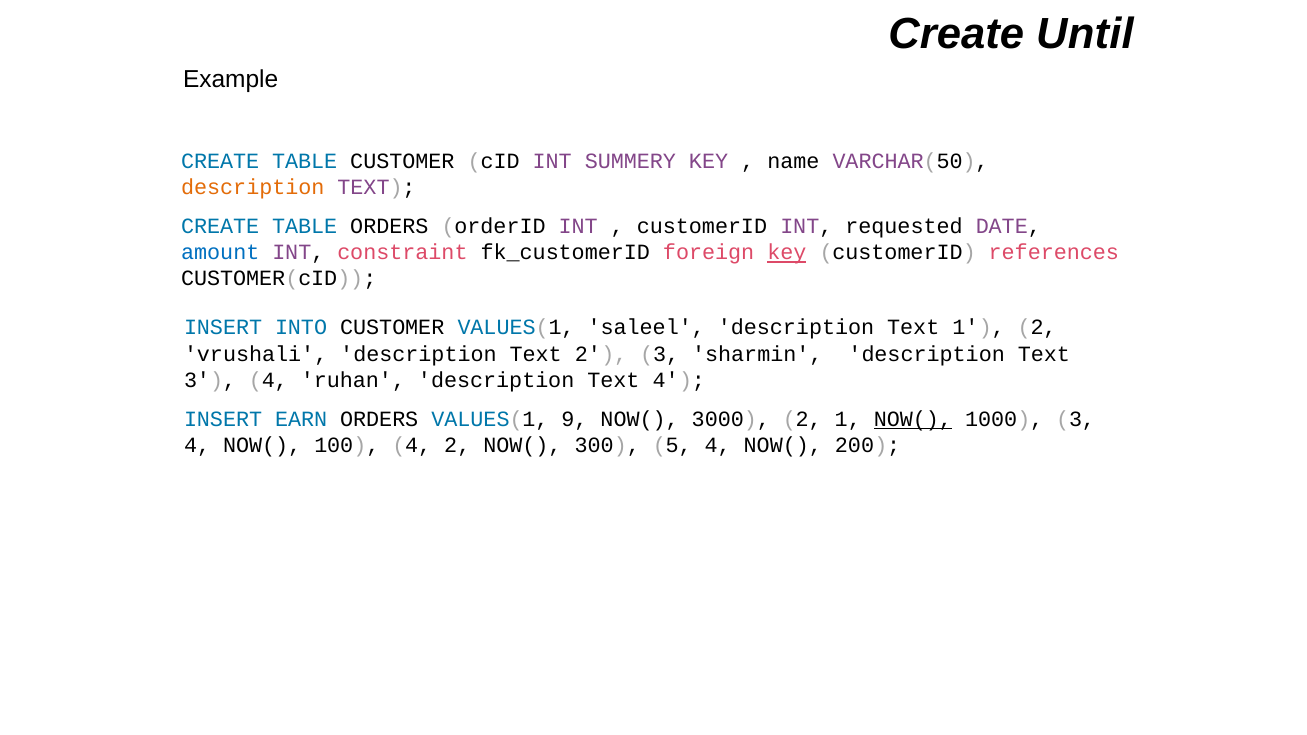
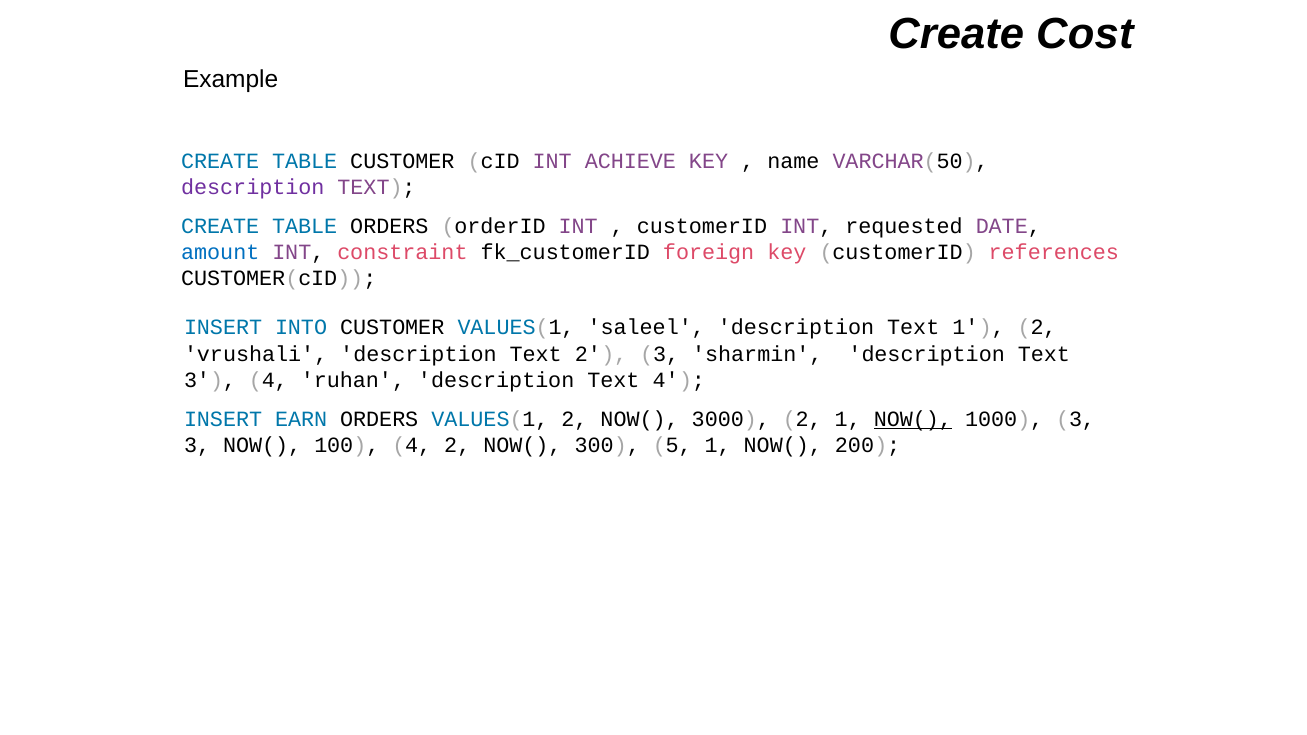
Until: Until -> Cost (1085, 34)
SUMMERY: SUMMERY -> ACHIEVE (630, 161)
description colour: orange -> purple (253, 187)
key underline: present -> none (787, 253)
VALUES(1 9: 9 -> 2 (574, 419)
4: 4 -> 3 (197, 445)
5 4: 4 -> 1 (718, 445)
